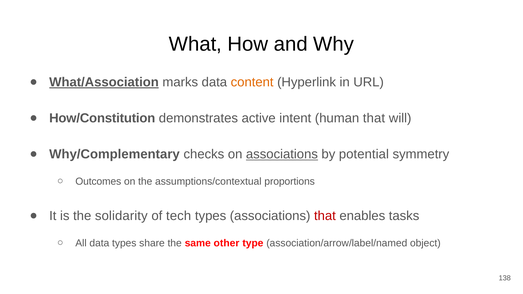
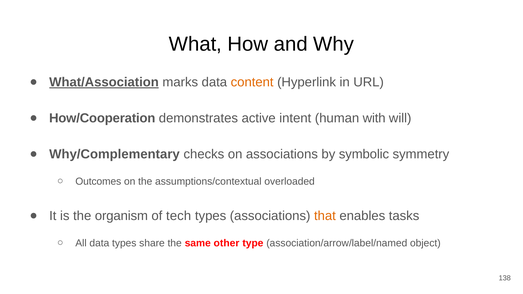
How/Constitution: How/Constitution -> How/Cooperation (102, 118)
human that: that -> with (374, 118)
associations underline: present -> none (282, 154)
potential: potential -> symbolic (364, 154)
proportions: proportions -> overloaded (290, 182)
solidarity: solidarity -> organism (121, 216)
that colour: red -> orange (325, 216)
